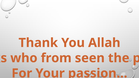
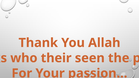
from: from -> their (56, 58)
